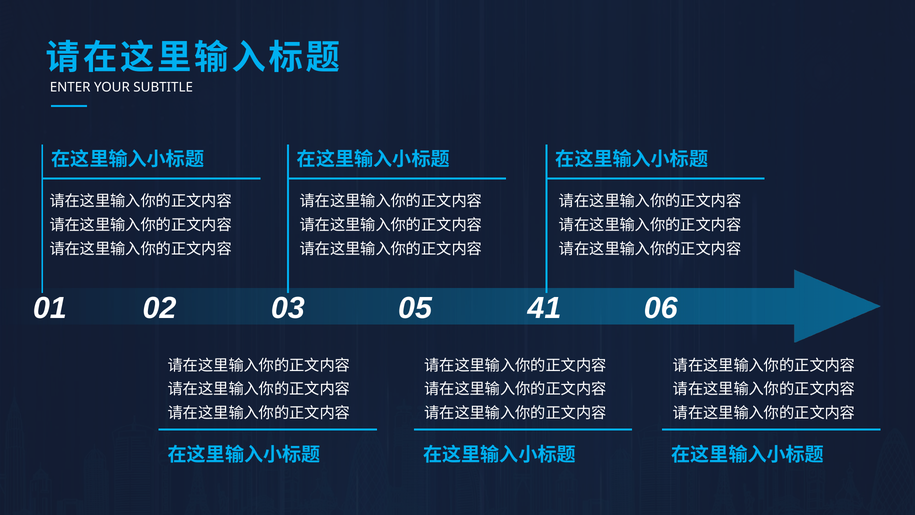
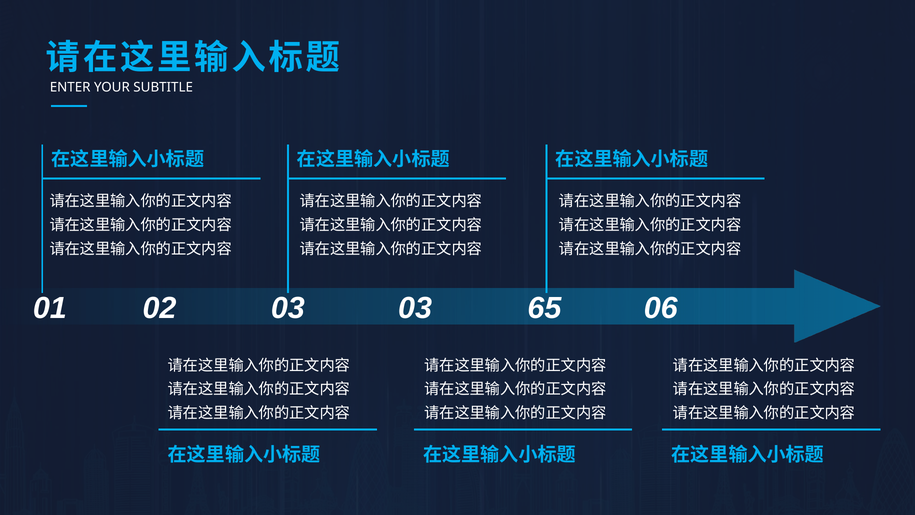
02 05: 05 -> 03 (415, 308)
41: 41 -> 65 (544, 308)
